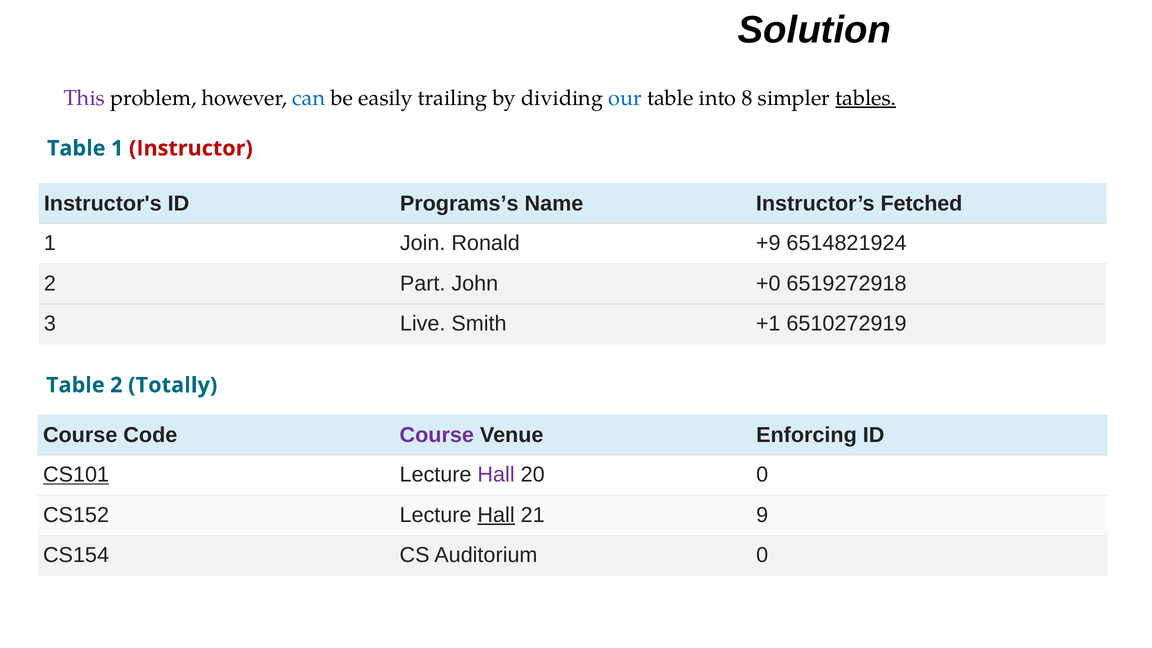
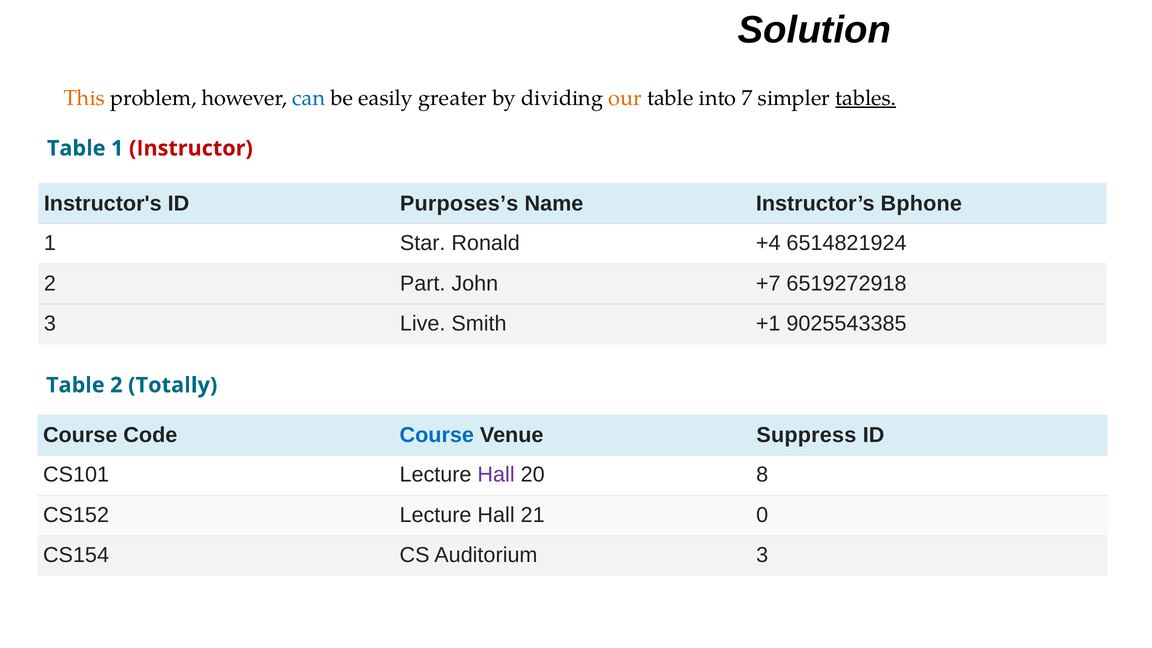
This colour: purple -> orange (84, 98)
trailing: trailing -> greater (452, 98)
our colour: blue -> orange (625, 98)
8: 8 -> 7 (747, 98)
Programs’s: Programs’s -> Purposes’s (459, 204)
Fetched: Fetched -> Bphone (921, 204)
Join: Join -> Star (423, 243)
+9: +9 -> +4 (768, 243)
+0: +0 -> +7 (768, 283)
6510272919: 6510272919 -> 9025543385 (846, 324)
Course colour: purple -> blue (437, 435)
Enforcing: Enforcing -> Suppress (806, 435)
CS101 underline: present -> none (76, 475)
20 0: 0 -> 8 (762, 475)
Hall underline: present -> none (496, 515)
9: 9 -> 0 (762, 515)
Auditorium 0: 0 -> 3 (762, 555)
